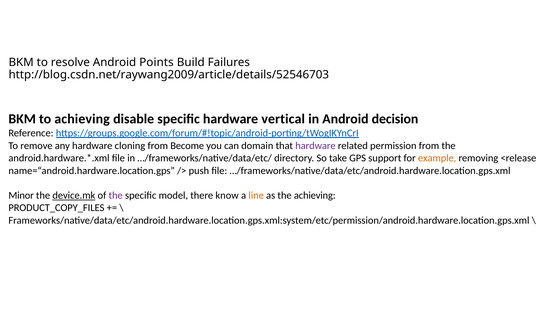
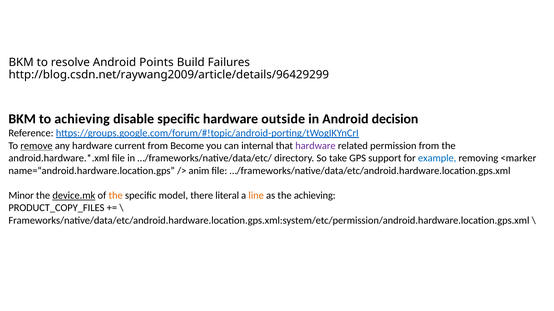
http://blog.csdn.net/raywang2009/article/details/52546703: http://blog.csdn.net/raywang2009/article/details/52546703 -> http://blog.csdn.net/raywang2009/article/details/96429299 (169, 75)
vertical: vertical -> outside (283, 119)
remove underline: none -> present (36, 146)
cloning: cloning -> current (130, 146)
domain: domain -> internal (257, 146)
example colour: orange -> blue (437, 158)
<release: <release -> <marker (518, 158)
push: push -> anim (199, 171)
the colour: purple -> orange (116, 196)
know: know -> literal (227, 196)
